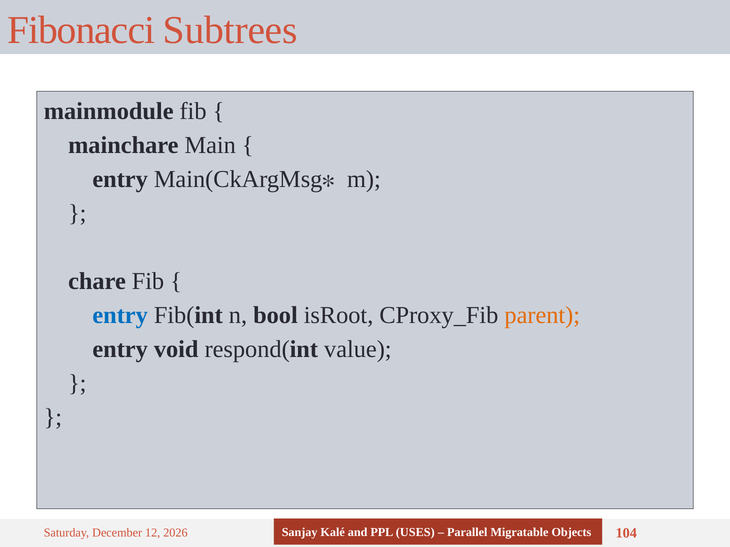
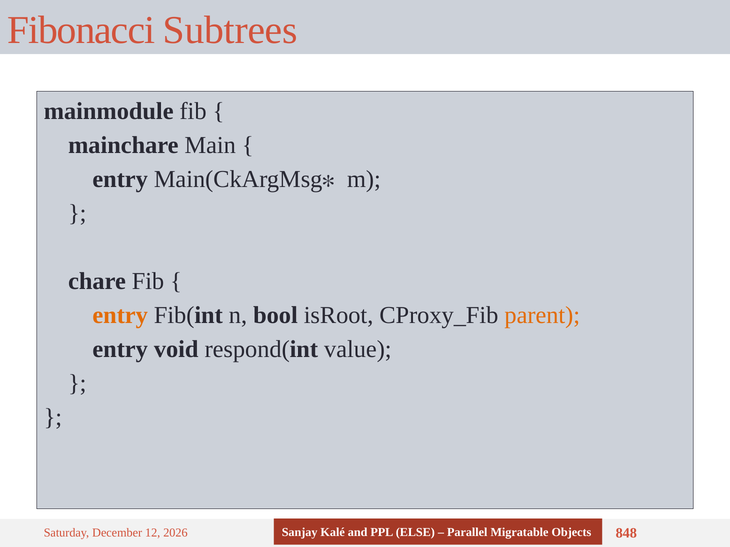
entry colour: blue -> orange (120, 316)
USES: USES -> ELSE (415, 533)
104: 104 -> 848 (626, 534)
